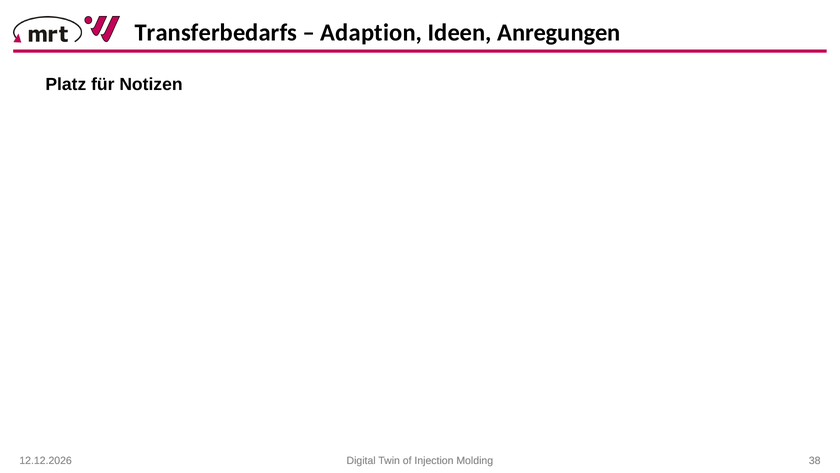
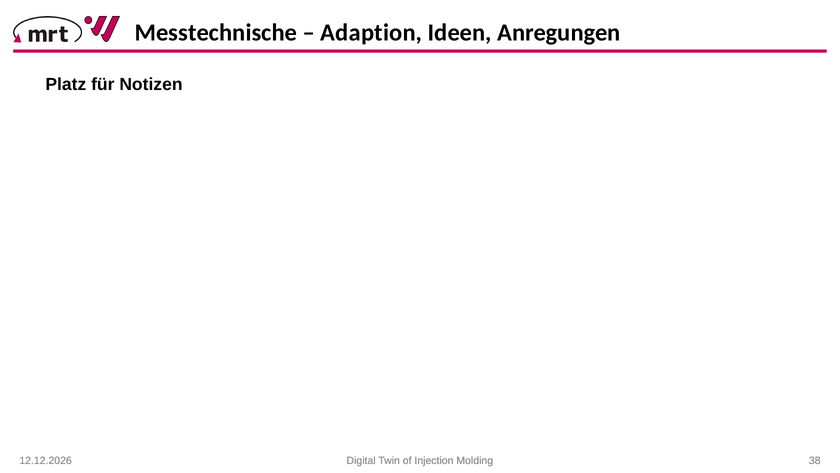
Transferbedarfs: Transferbedarfs -> Messtechnische (216, 32)
